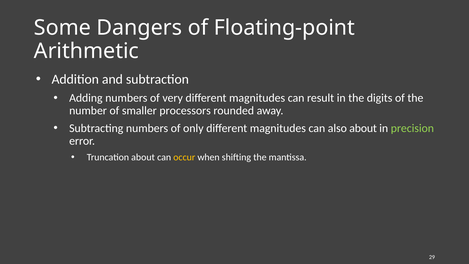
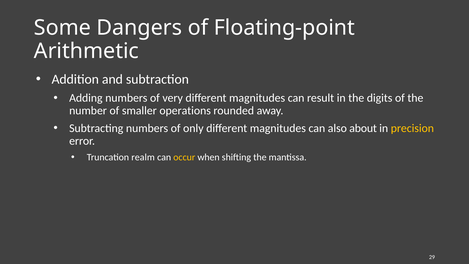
processors: processors -> operations (185, 111)
precision colour: light green -> yellow (412, 128)
Truncation about: about -> realm (143, 157)
